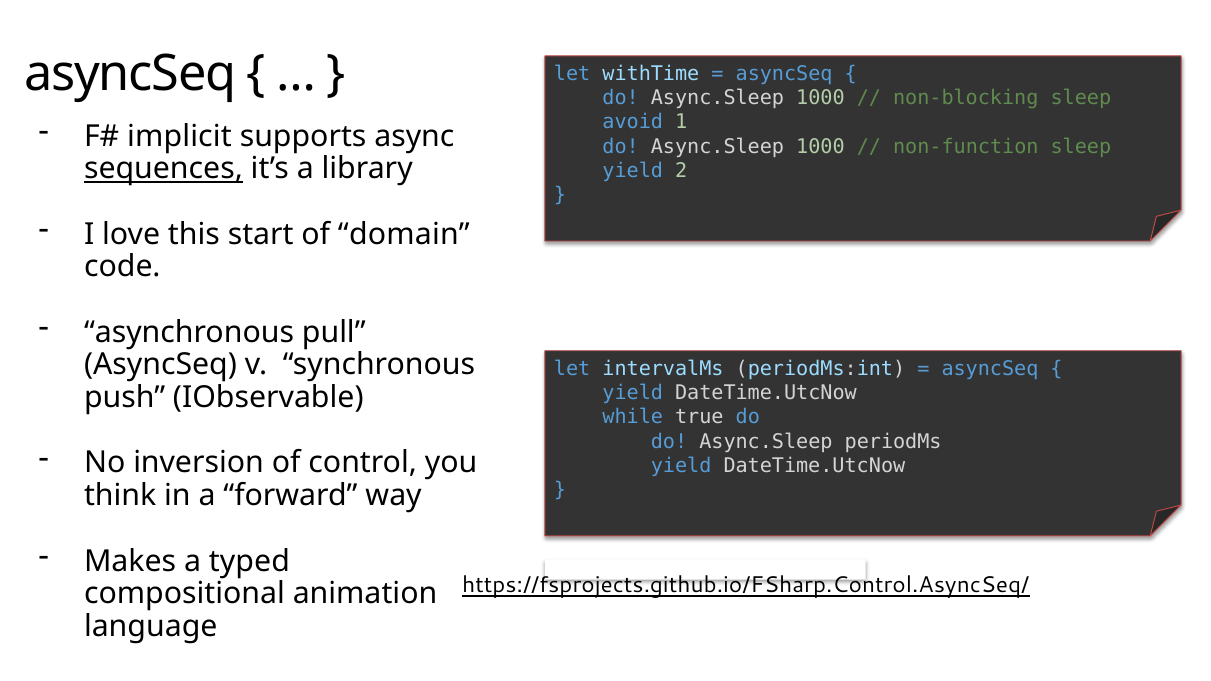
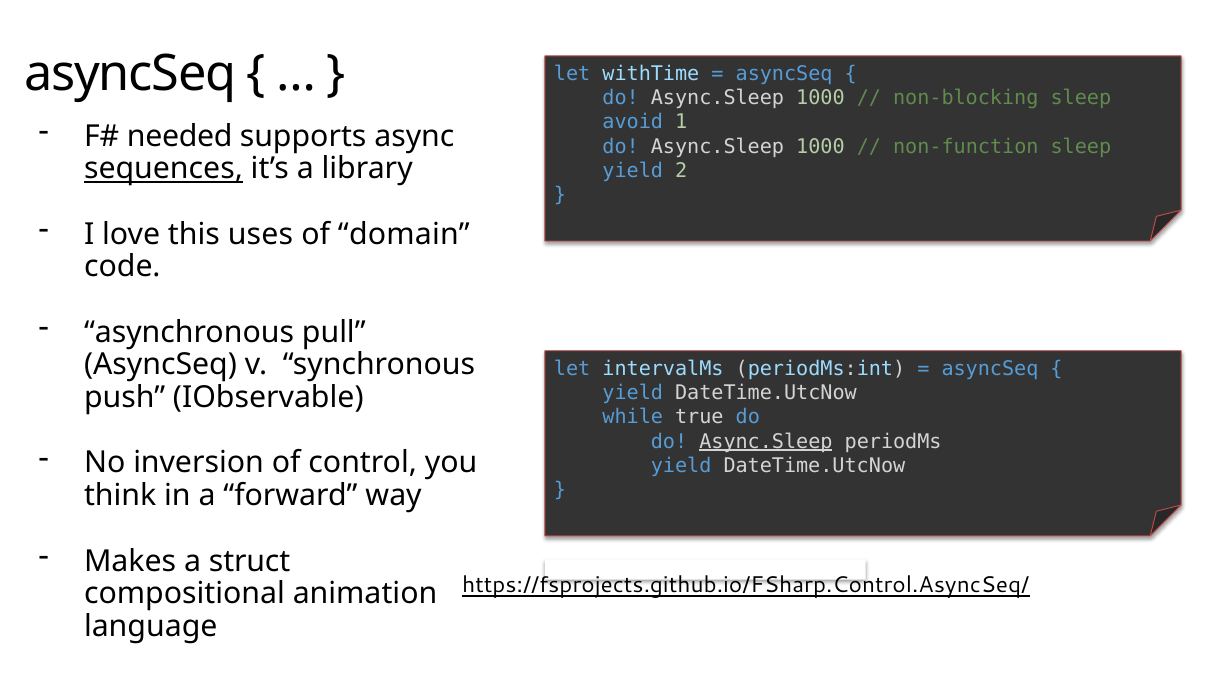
implicit: implicit -> needed (180, 136)
start: start -> uses (261, 234)
Async.Sleep underline: none -> present (766, 441)
typed: typed -> struct (250, 561)
